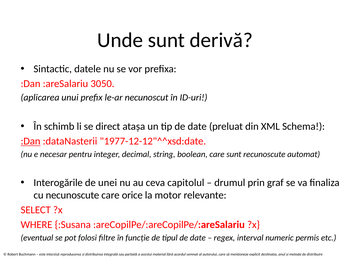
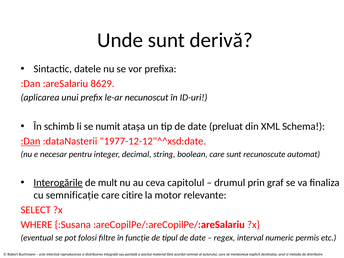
3050: 3050 -> 8629 (102, 84)
direct: direct -> numit (108, 126)
Interogările underline: none -> present (58, 183)
unei: unei -> mult (108, 183)
necunoscute: necunoscute -> semnificație (72, 195)
orice: orice -> citire (132, 195)
